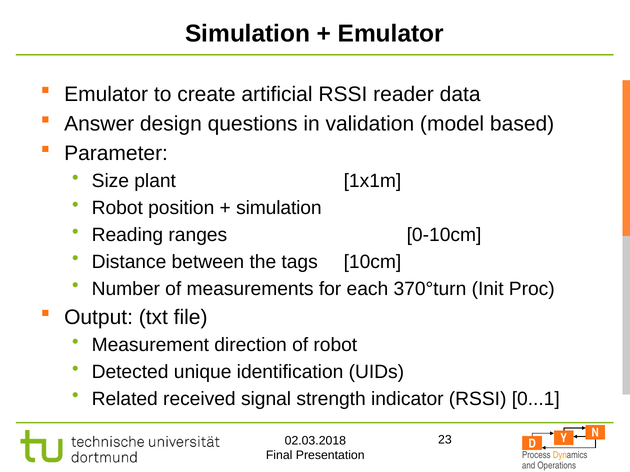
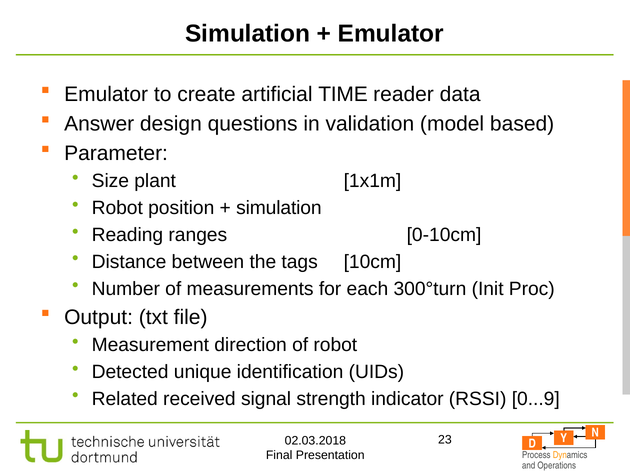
artificial RSSI: RSSI -> TIME (343, 95)
370°turn: 370°turn -> 300°turn (430, 289)
0...1: 0...1 -> 0...9 (536, 399)
